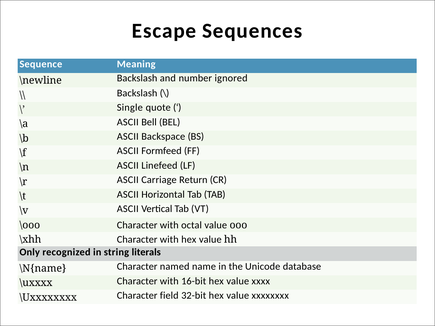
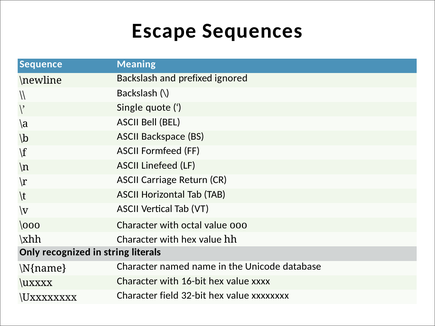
number: number -> prefixed (195, 78)
